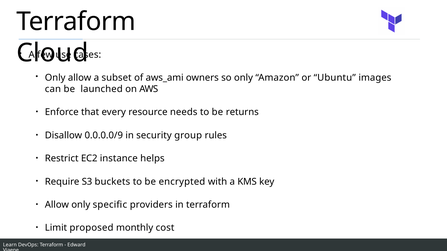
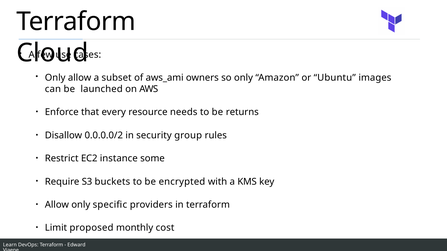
0.0.0.0/9: 0.0.0.0/9 -> 0.0.0.0/2 (104, 136)
helps: helps -> some (152, 159)
